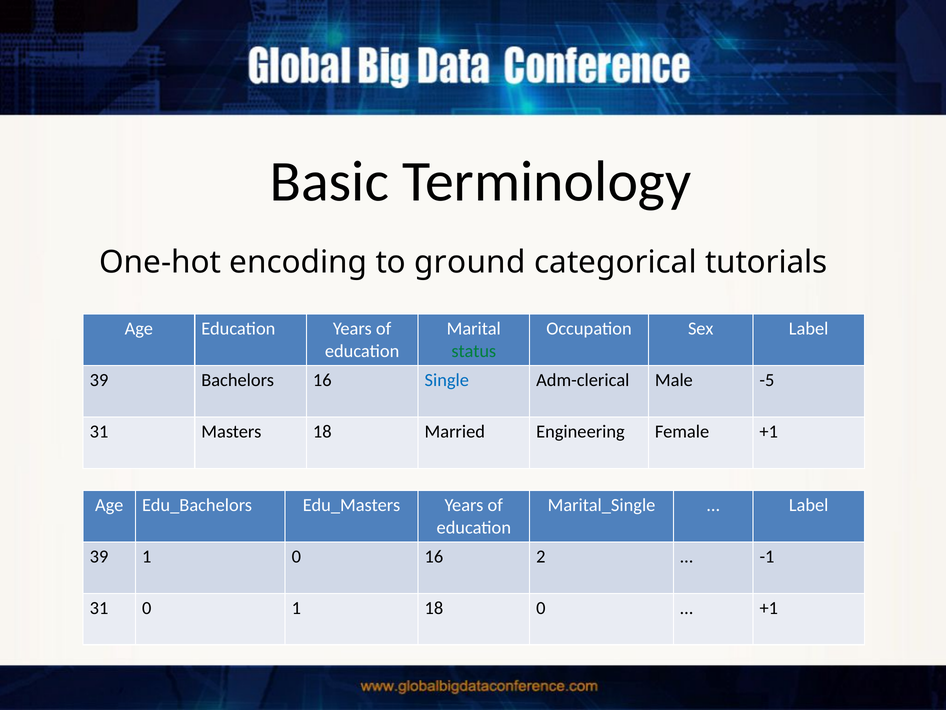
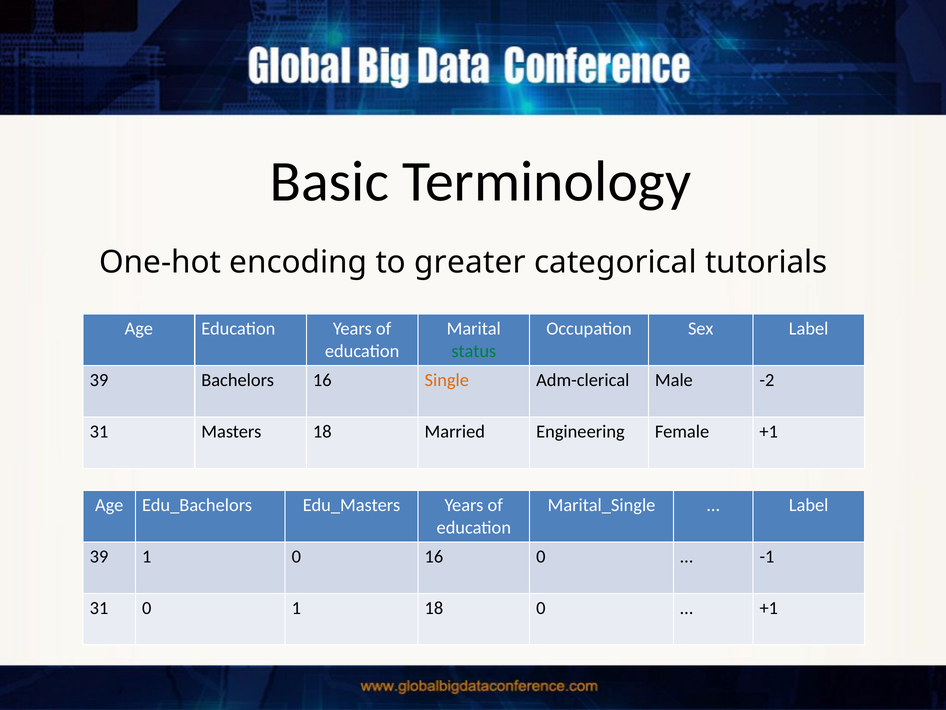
ground: ground -> greater (470, 262)
Single colour: blue -> orange (447, 380)
-5: -5 -> -2 (767, 380)
16 2: 2 -> 0 (541, 556)
